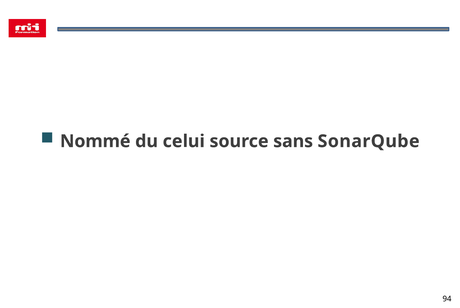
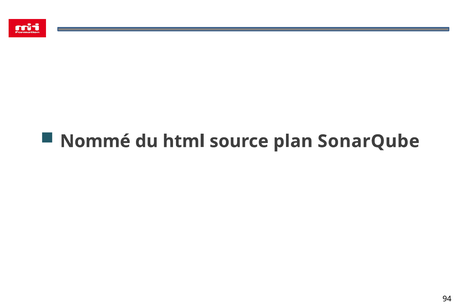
celui: celui -> html (184, 141)
sans: sans -> plan (293, 141)
